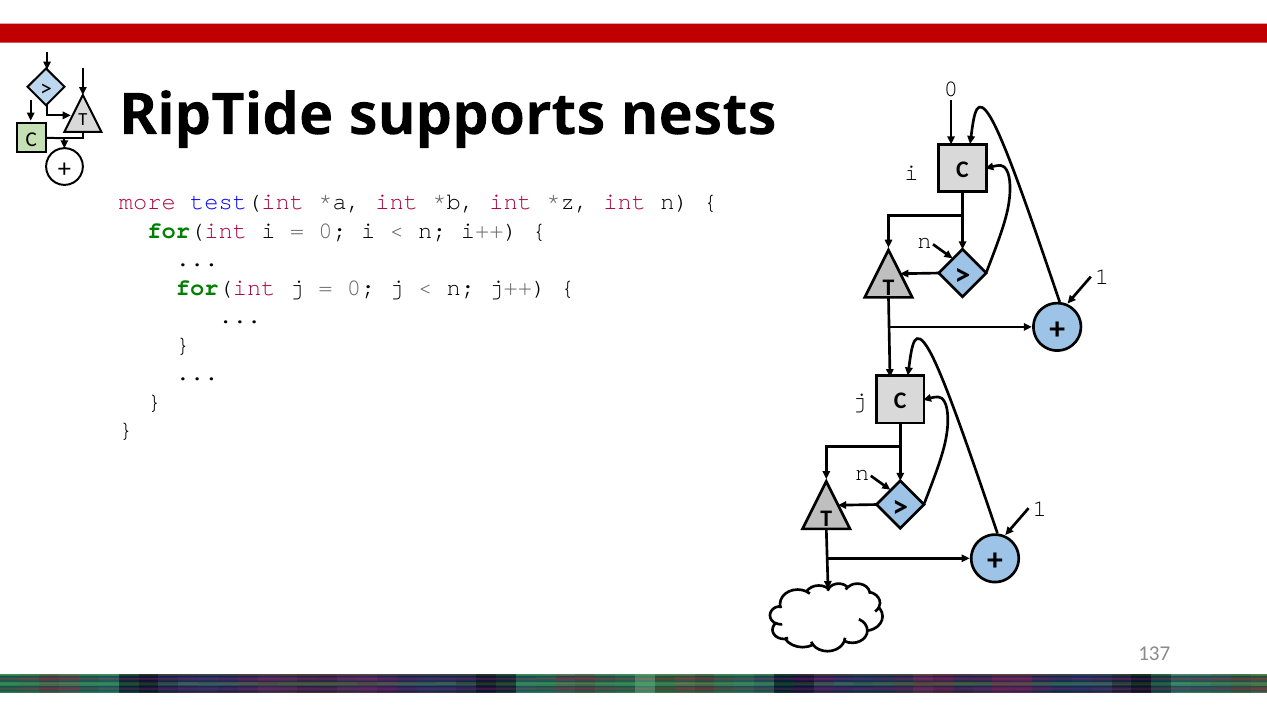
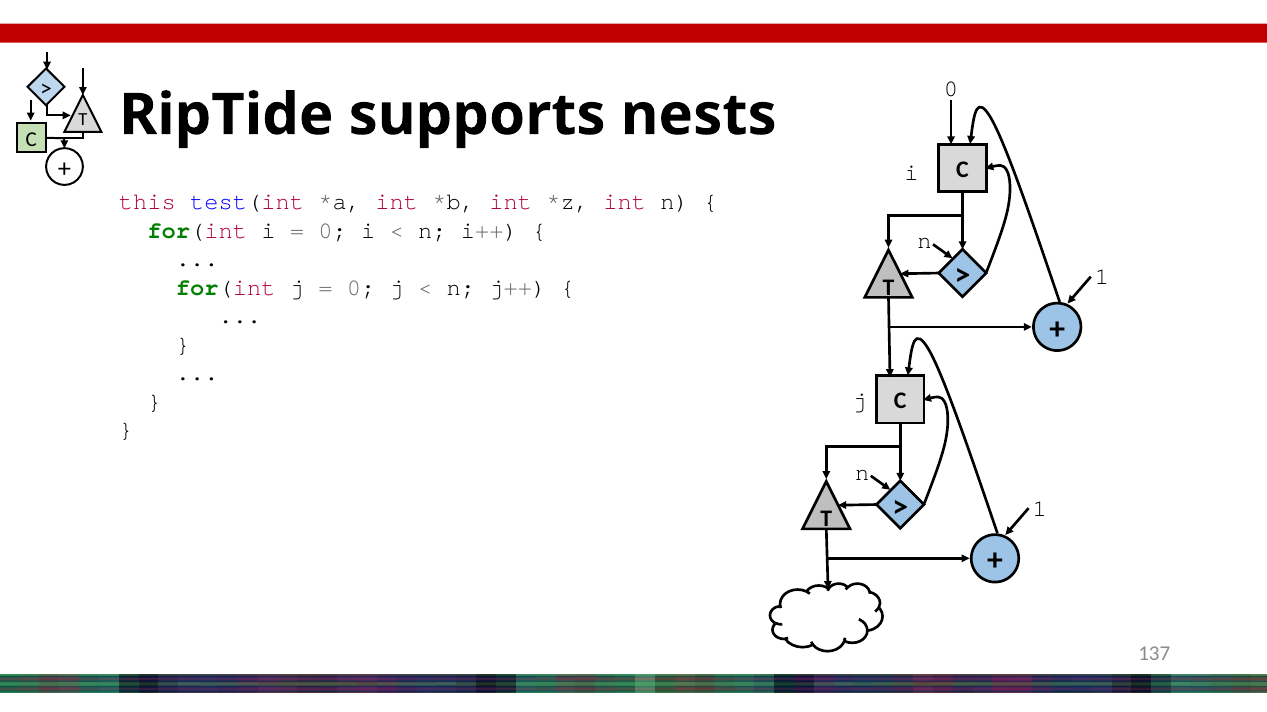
more: more -> this (147, 202)
